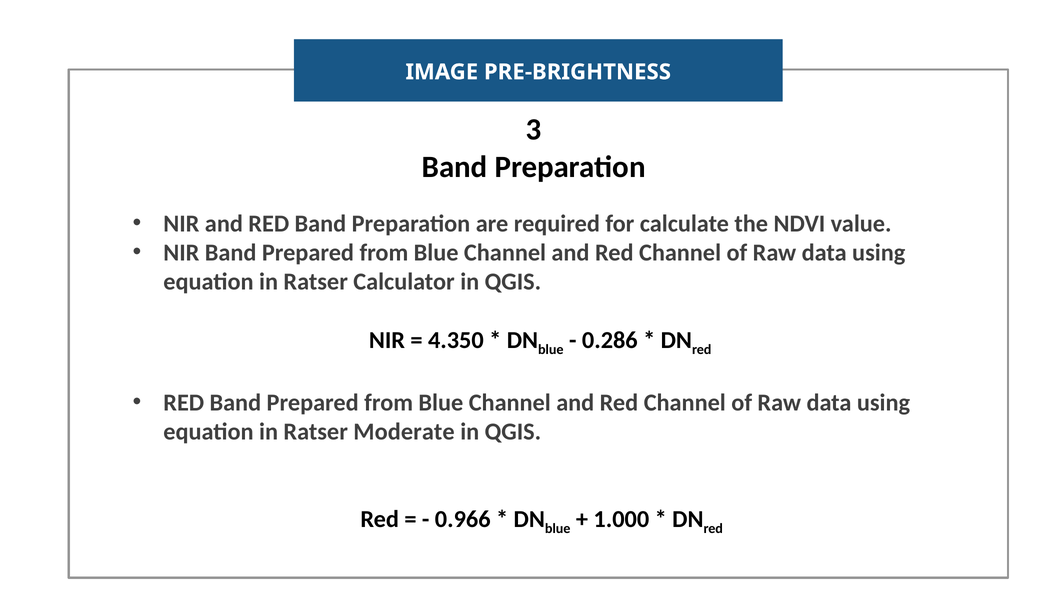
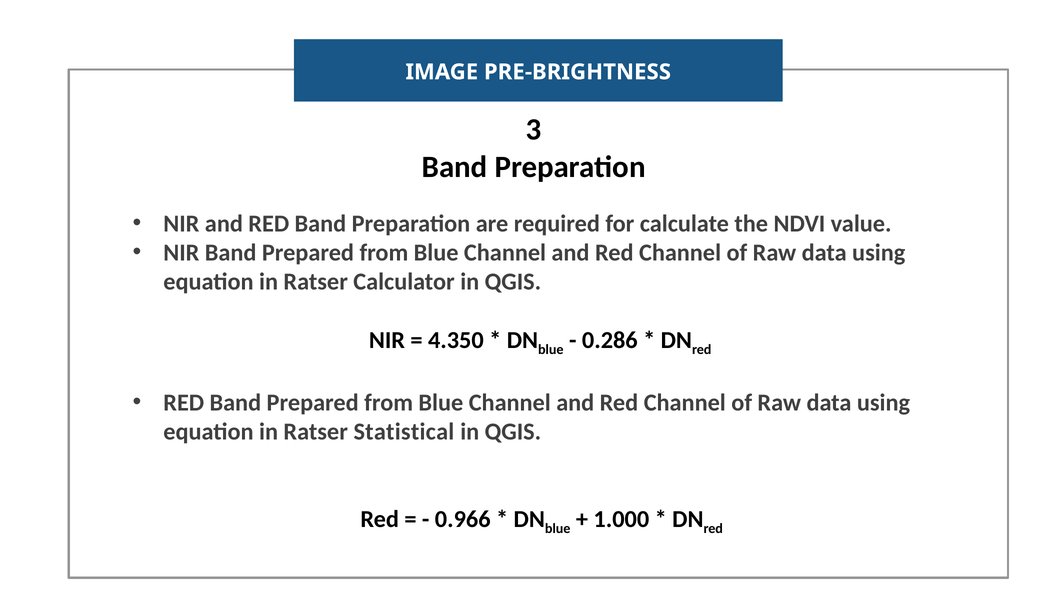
Moderate: Moderate -> Statistical (404, 432)
